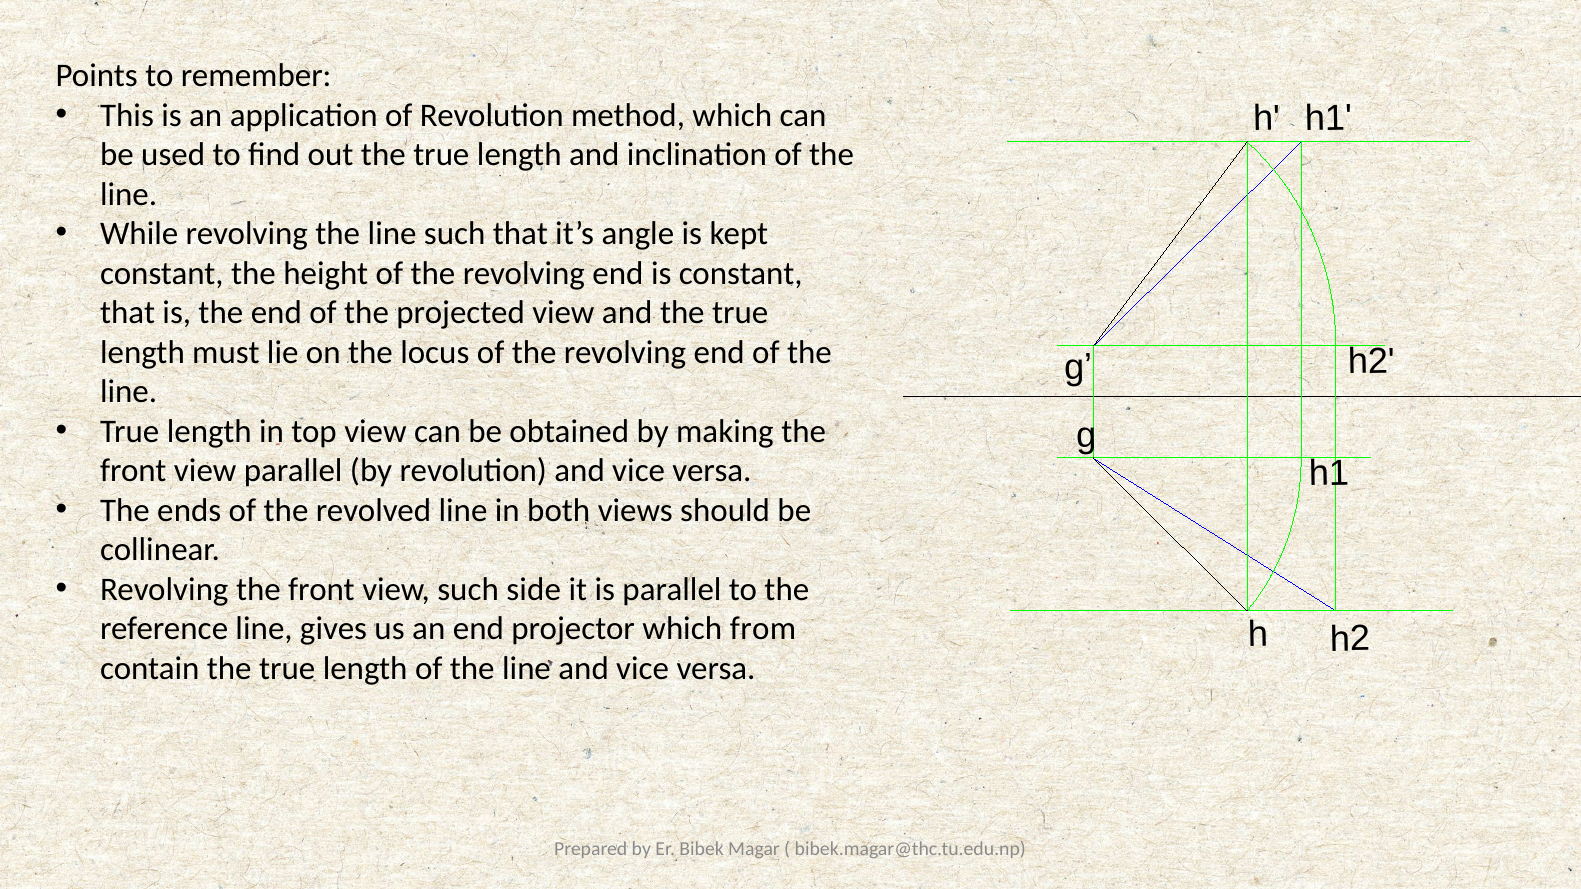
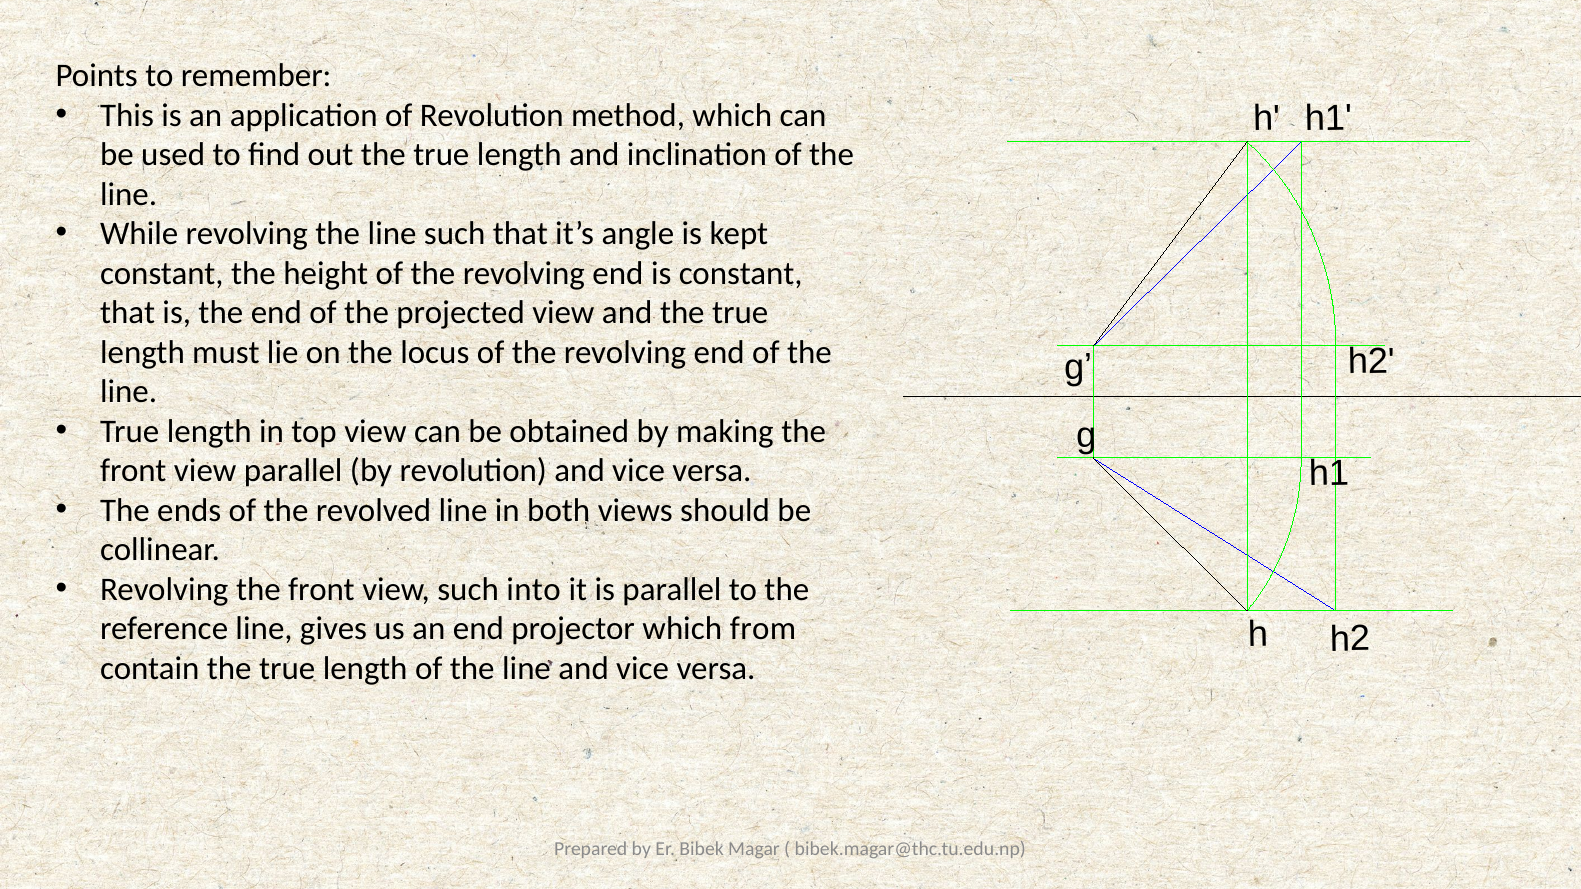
side: side -> into (534, 590)
